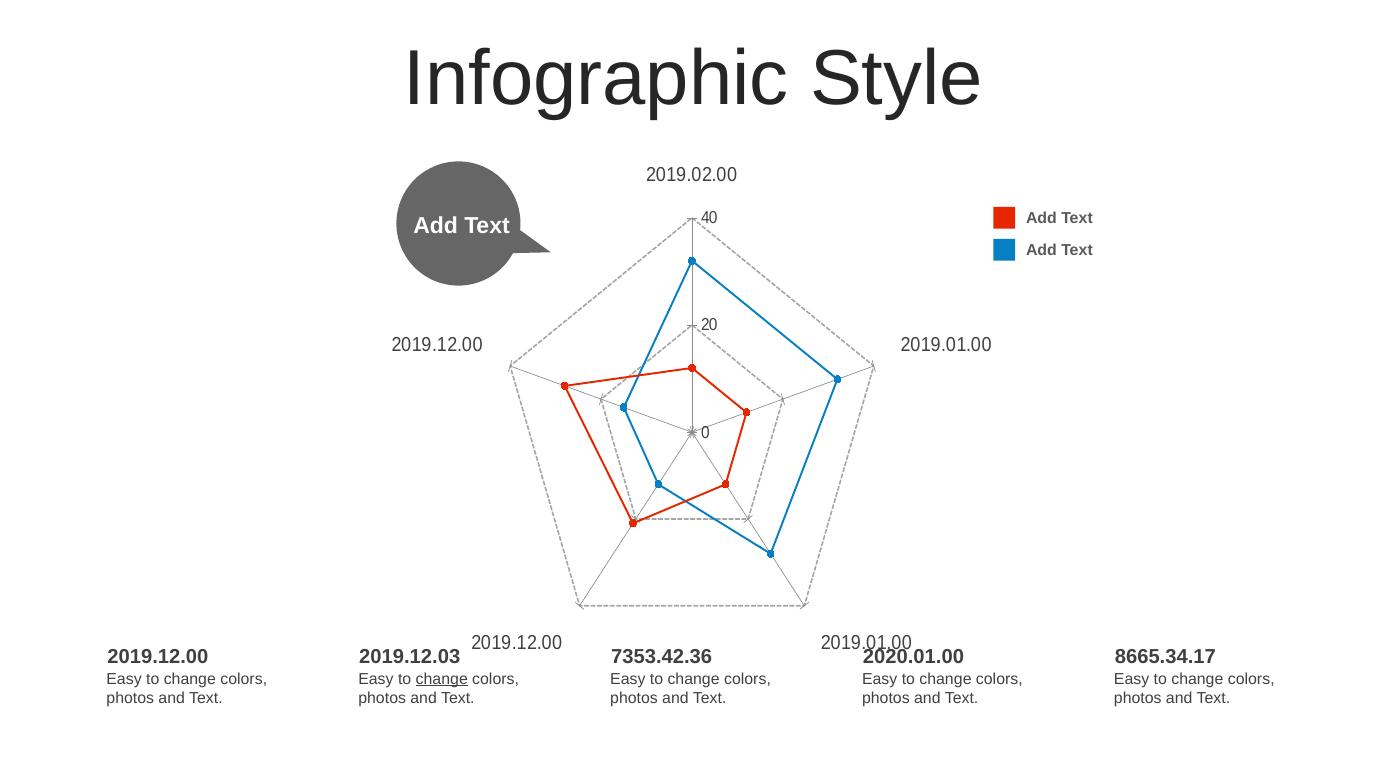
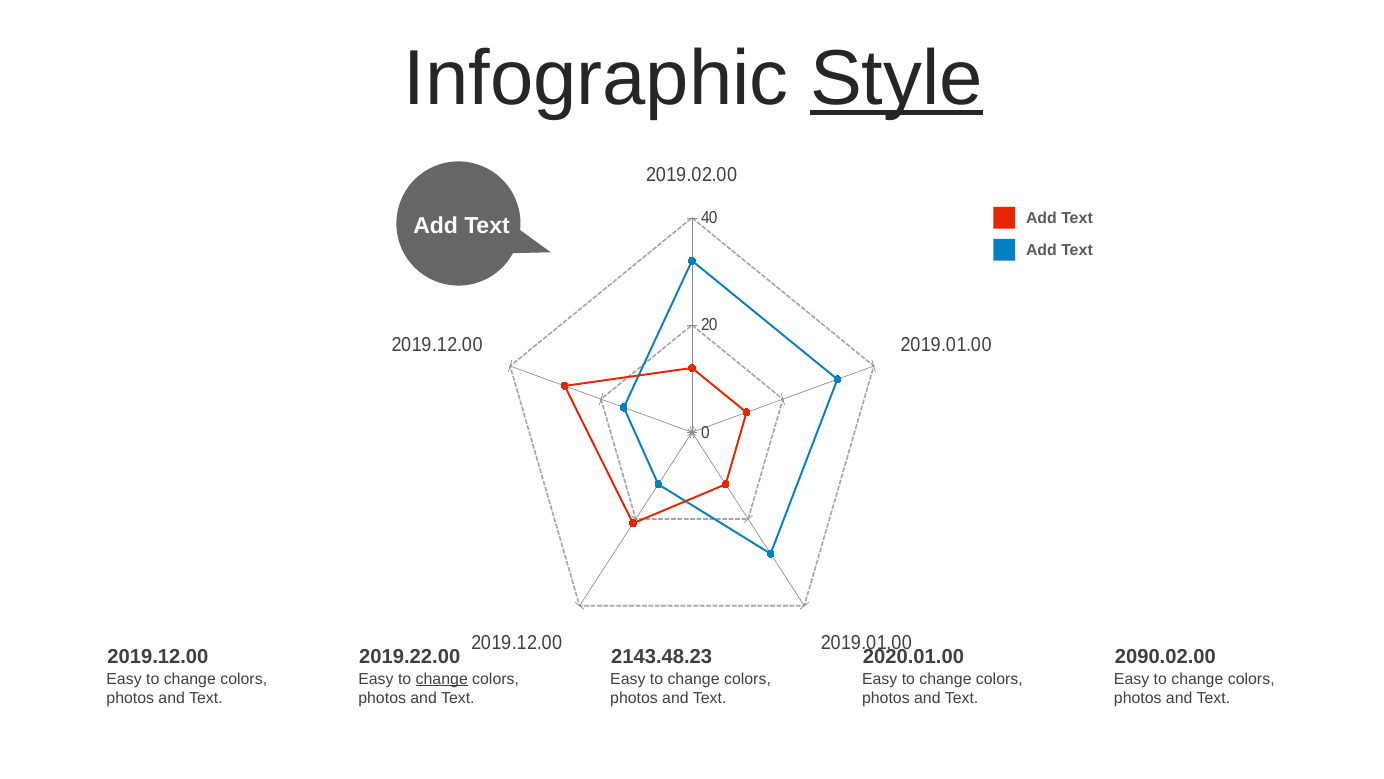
Style underline: none -> present (897, 79)
2019.12.03: 2019.12.03 -> 2019.22.00 (410, 656)
7353.42.36: 7353.42.36 -> 2143.48.23 (662, 656)
8665.34.17: 8665.34.17 -> 2090.02.00 (1165, 656)
